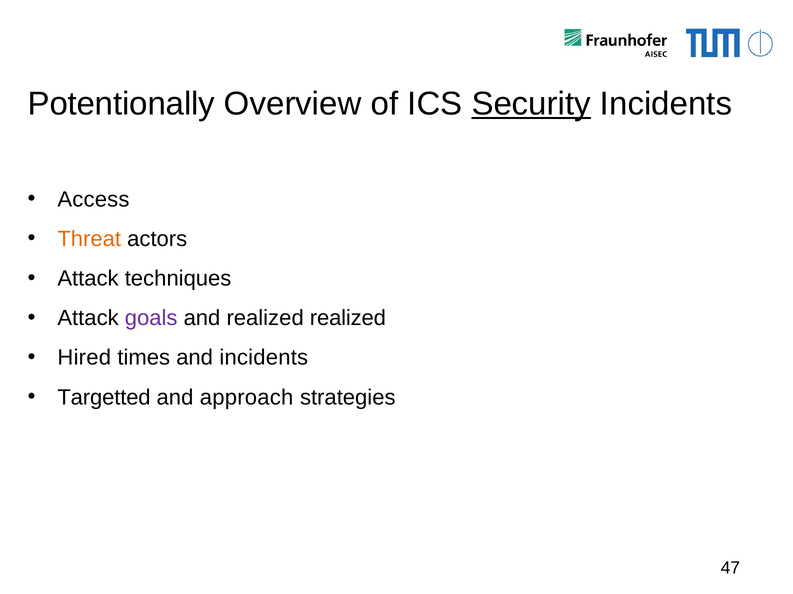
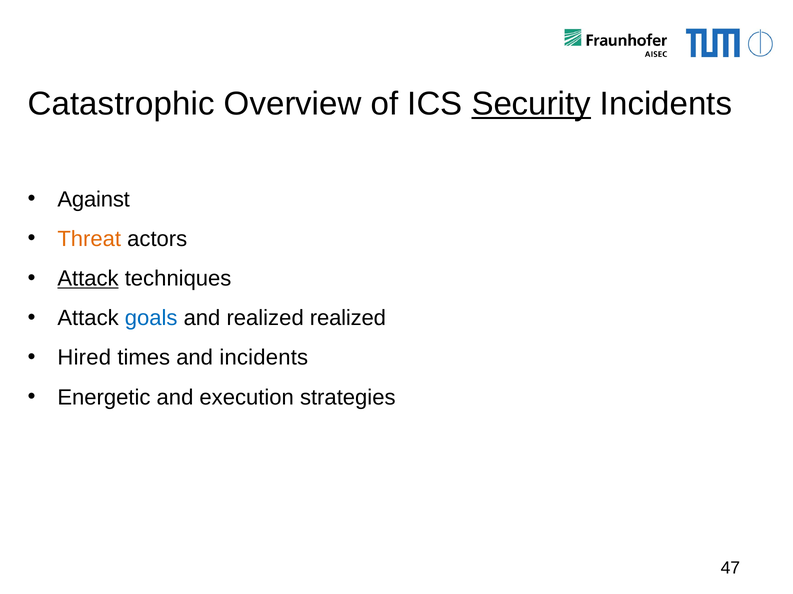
Potentionally: Potentionally -> Catastrophic (121, 104)
Access: Access -> Against (94, 200)
Attack underline: none -> present (88, 279)
goals colour: purple -> blue (151, 319)
Targetted: Targetted -> Energetic (104, 398)
approach: approach -> execution (247, 398)
